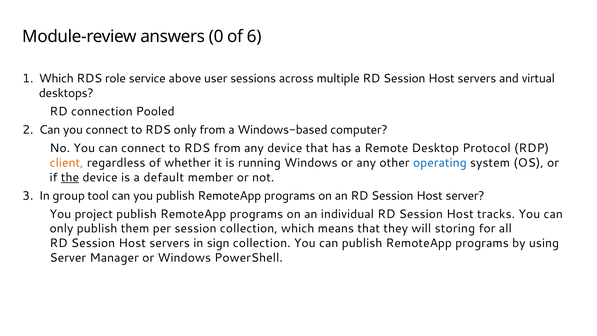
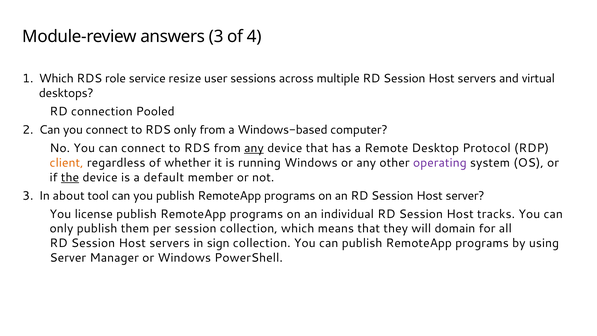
answers 0: 0 -> 3 (216, 36)
6: 6 -> 4 (254, 36)
above: above -> resize (185, 78)
any underline: none -> present (254, 148)
operating colour: blue -> purple (440, 163)
group: group -> about (69, 196)
project: project -> license (94, 214)
storing: storing -> domain (455, 228)
